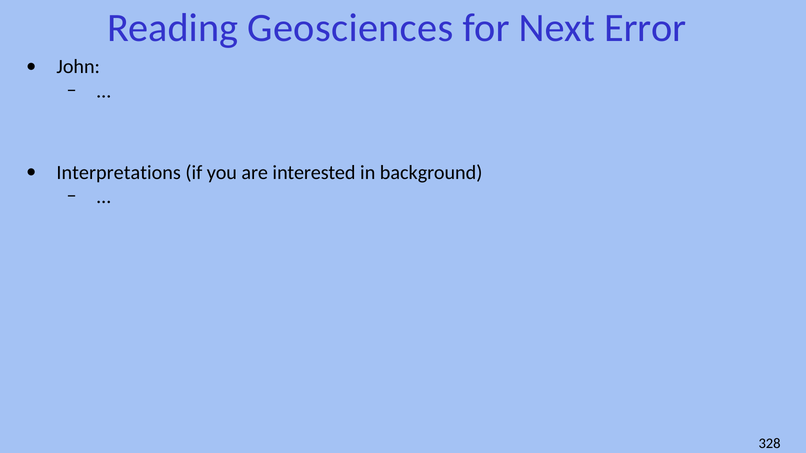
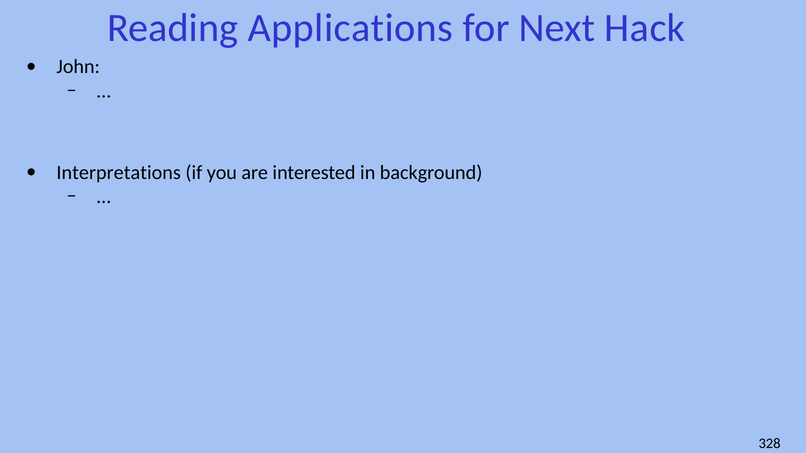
Geosciences: Geosciences -> Applications (350, 28)
Error: Error -> Hack (645, 28)
